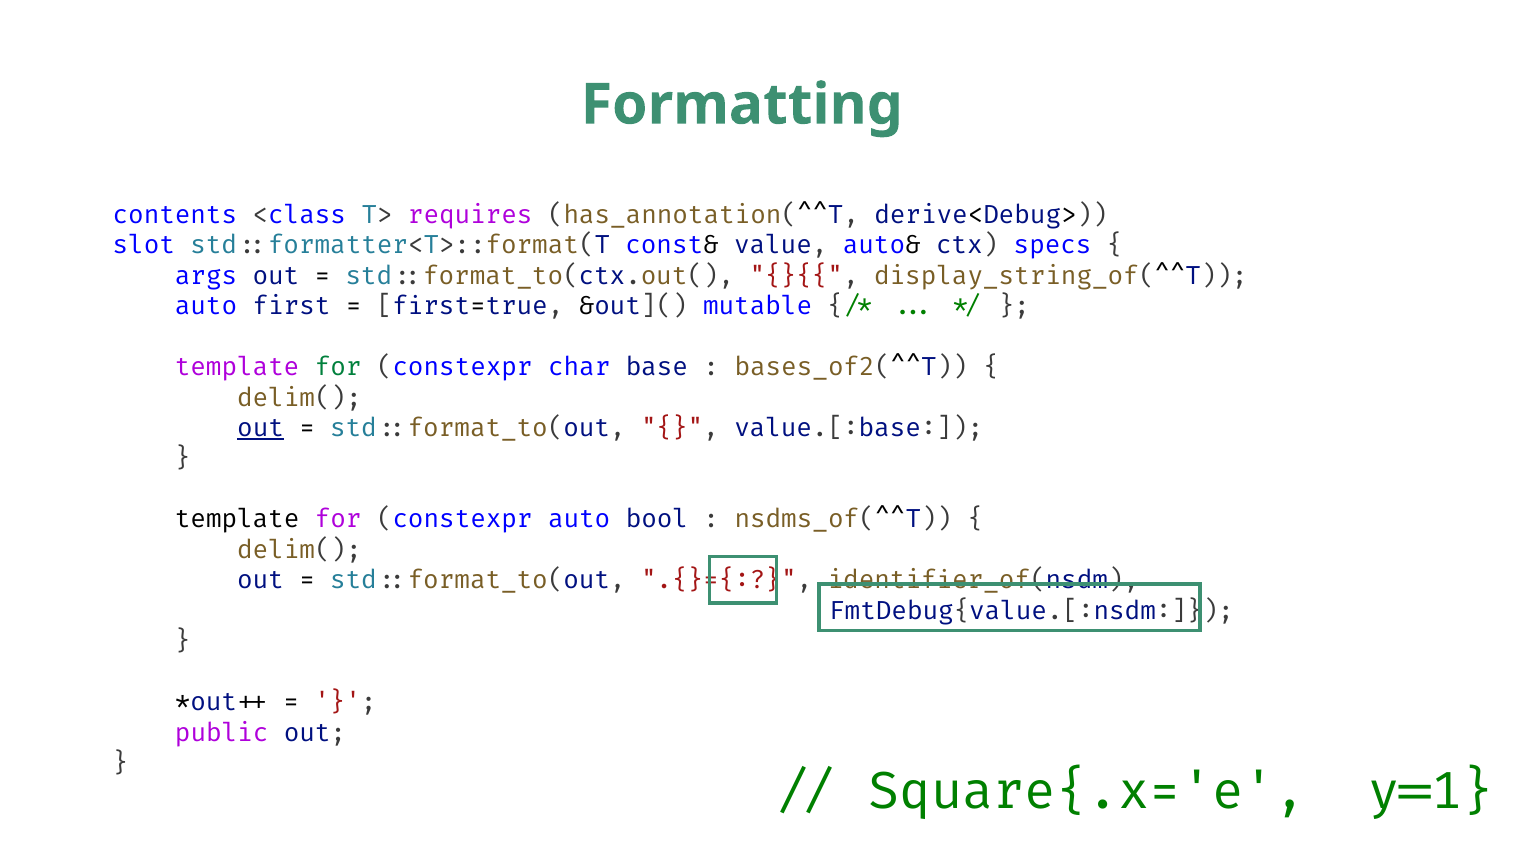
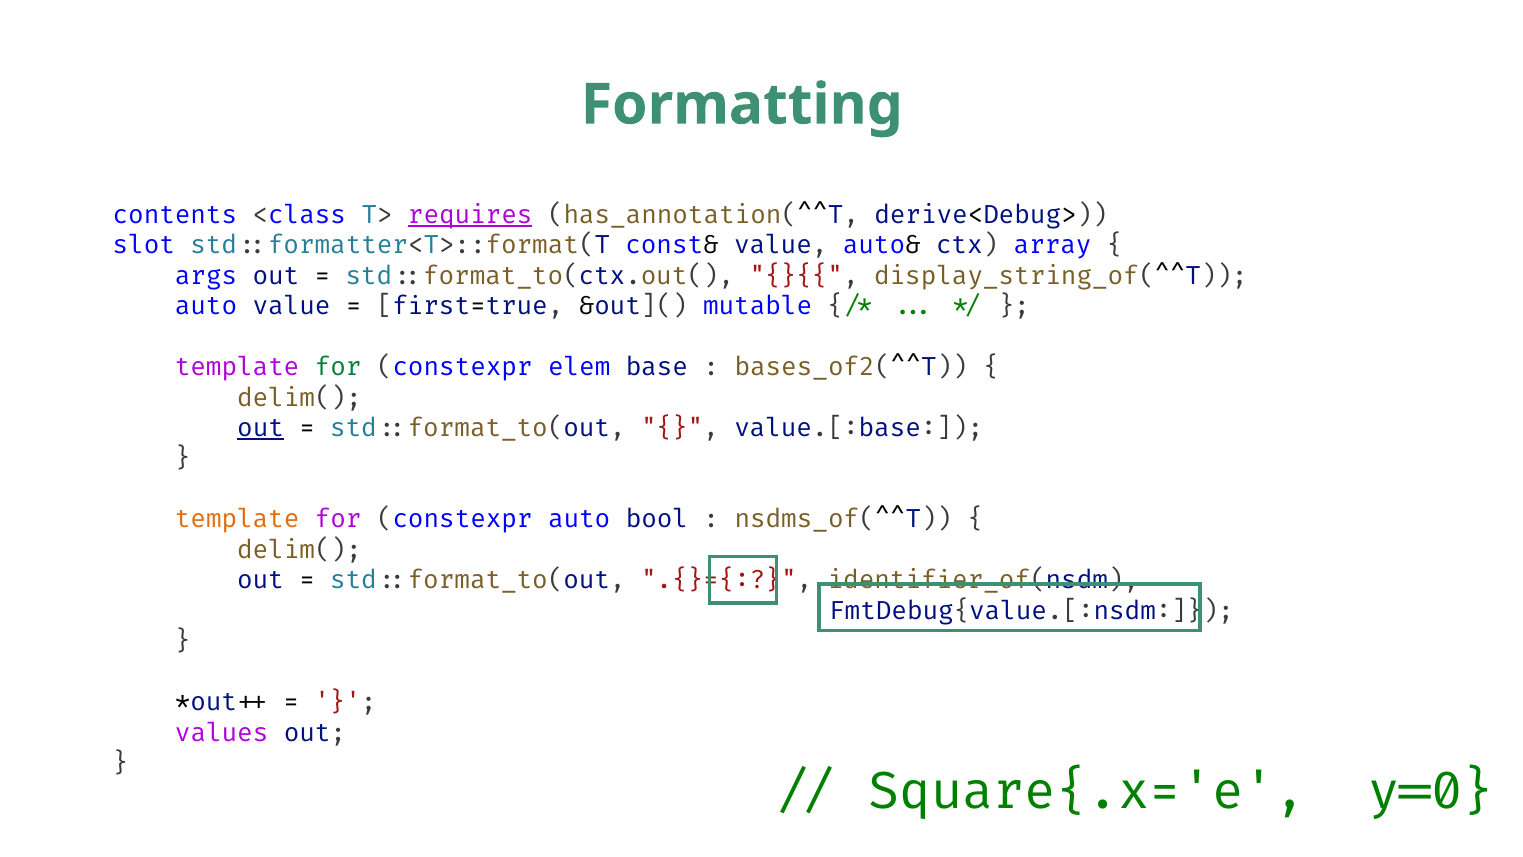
requires underline: none -> present (470, 215)
specs: specs -> array (1053, 245)
auto first: first -> value (292, 306)
char: char -> elem (579, 367)
template colour: black -> orange (237, 519)
public: public -> values (222, 732)
.y=1: .y=1 -> .y=0 (1416, 791)
